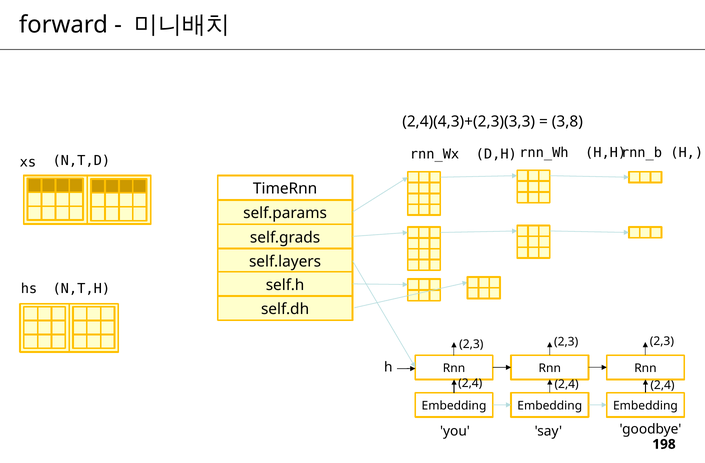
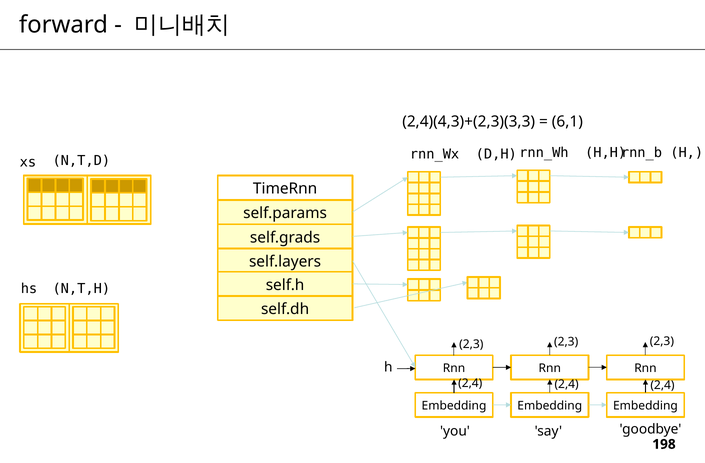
3,8: 3,8 -> 6,1 (567, 122)
